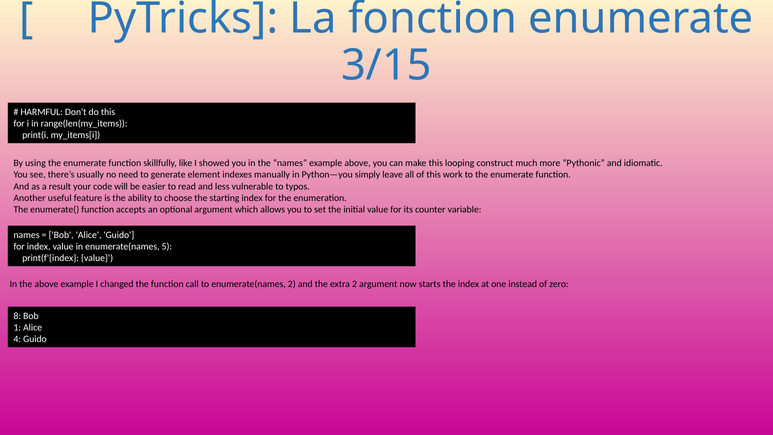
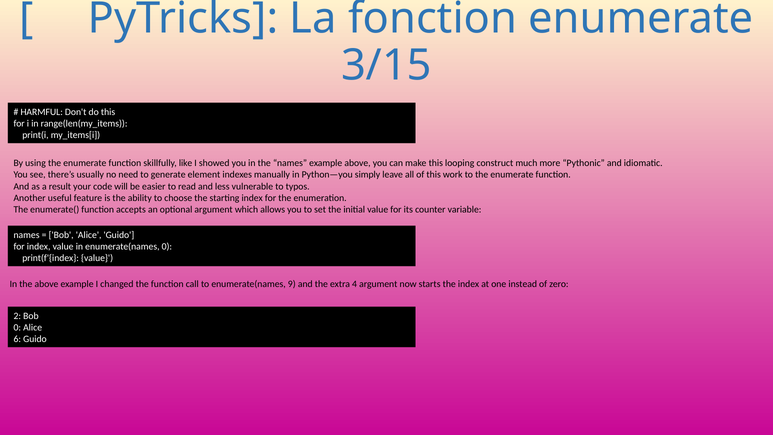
enumerate(names 5: 5 -> 0 (167, 247)
enumerate(names 2: 2 -> 9 (292, 284)
extra 2: 2 -> 4 (355, 284)
8: 8 -> 2 (17, 316)
1: 1 -> 0 (17, 327)
4: 4 -> 6 (17, 339)
